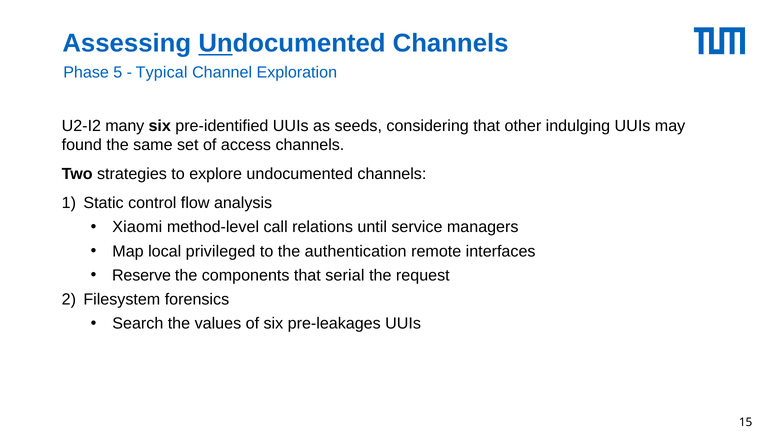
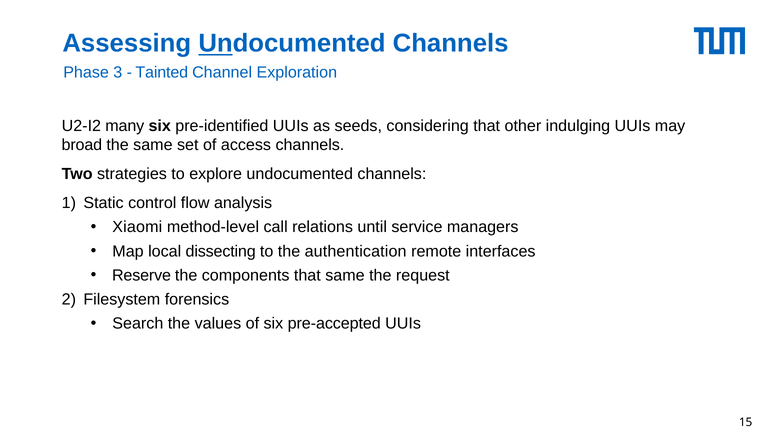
5: 5 -> 3 (118, 72)
Typical: Typical -> Tainted (162, 72)
found: found -> broad (82, 145)
privileged: privileged -> dissecting (221, 251)
that serial: serial -> same (345, 276)
pre-leakages: pre-leakages -> pre-accepted (334, 324)
